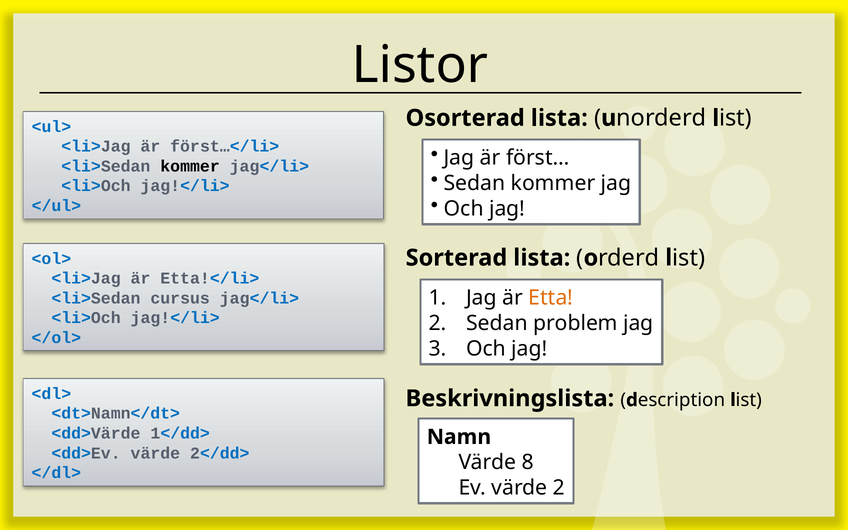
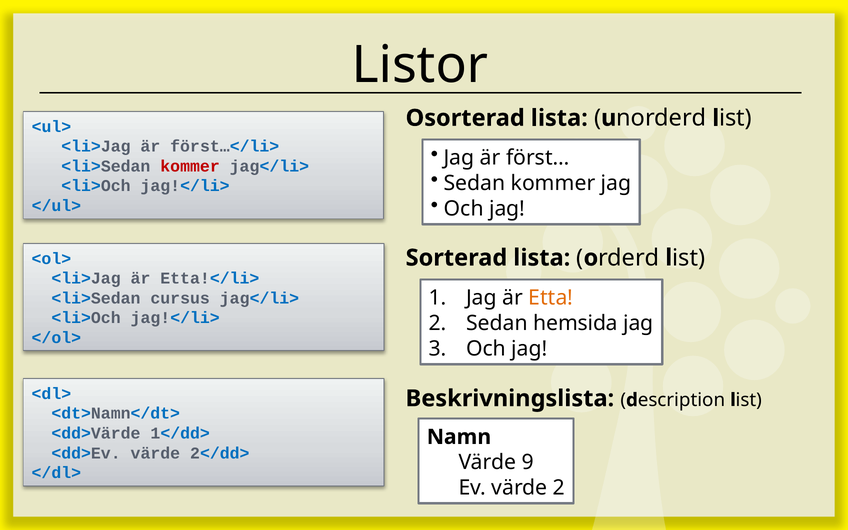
kommer colour: black -> red (190, 166)
problem: problem -> hemsida (576, 323)
8: 8 -> 9 (528, 462)
